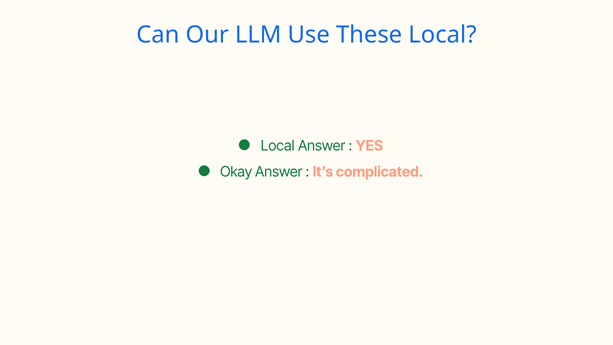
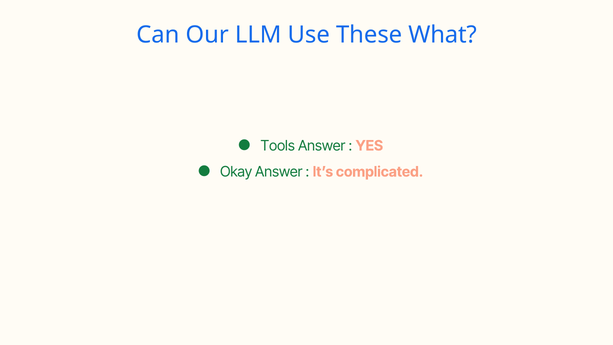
These Local: Local -> What (443, 35)
Local: Local -> Tools (278, 146)
